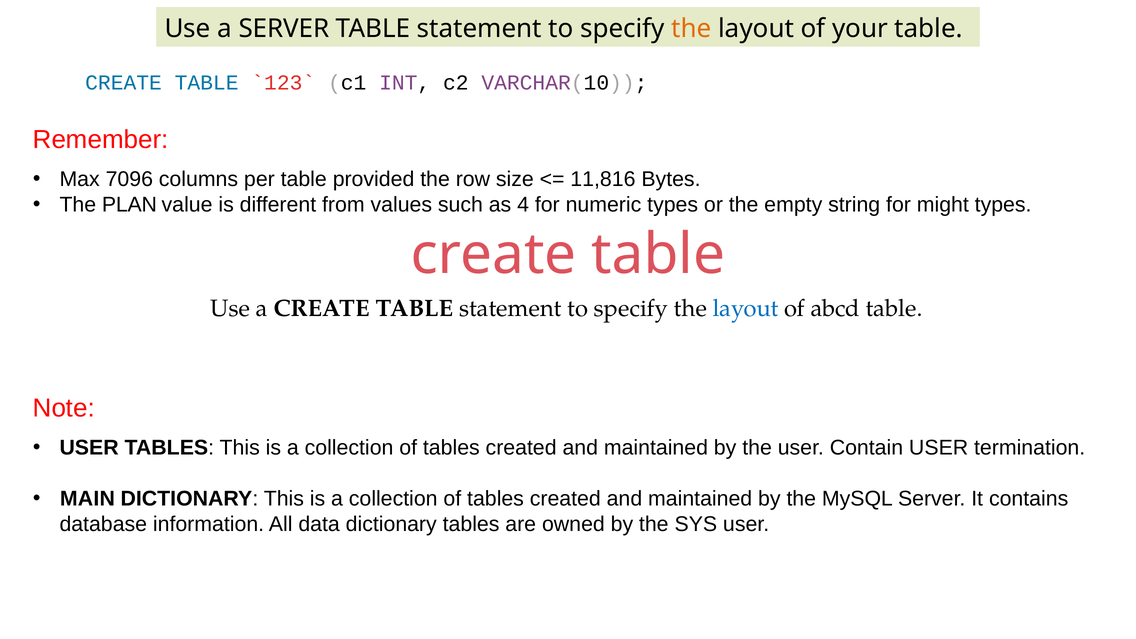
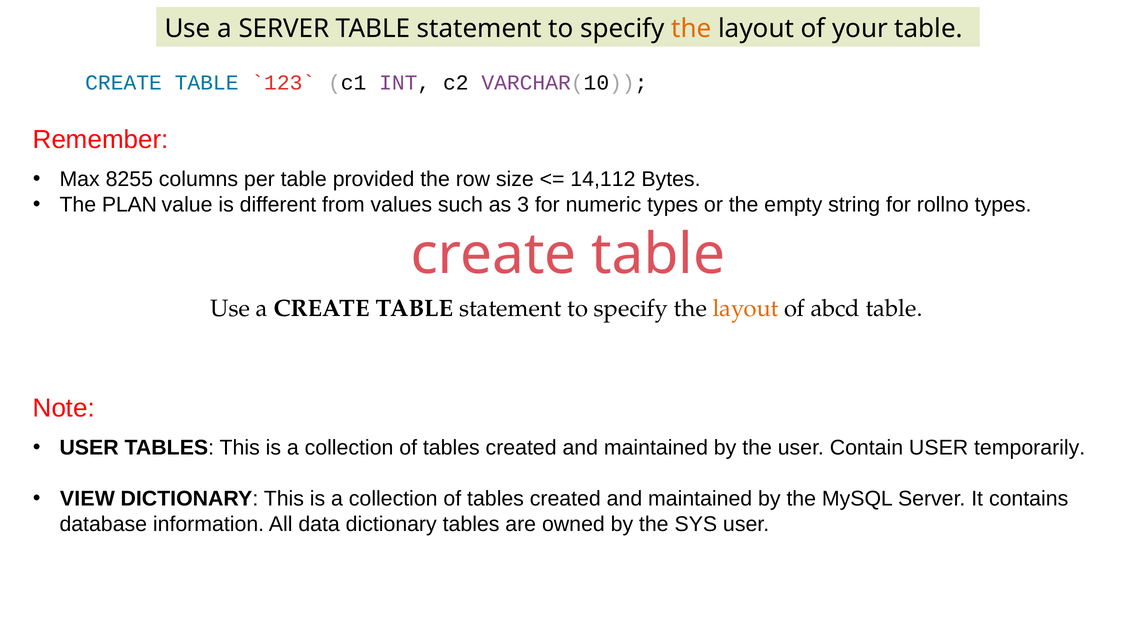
7096: 7096 -> 8255 (129, 179)
11,816: 11,816 -> 14,112 (603, 179)
4: 4 -> 3 (523, 205)
might: might -> rollno (943, 205)
layout colour: blue -> orange (746, 309)
termination: termination -> temporarily (1030, 448)
MAIN: MAIN -> VIEW (87, 499)
